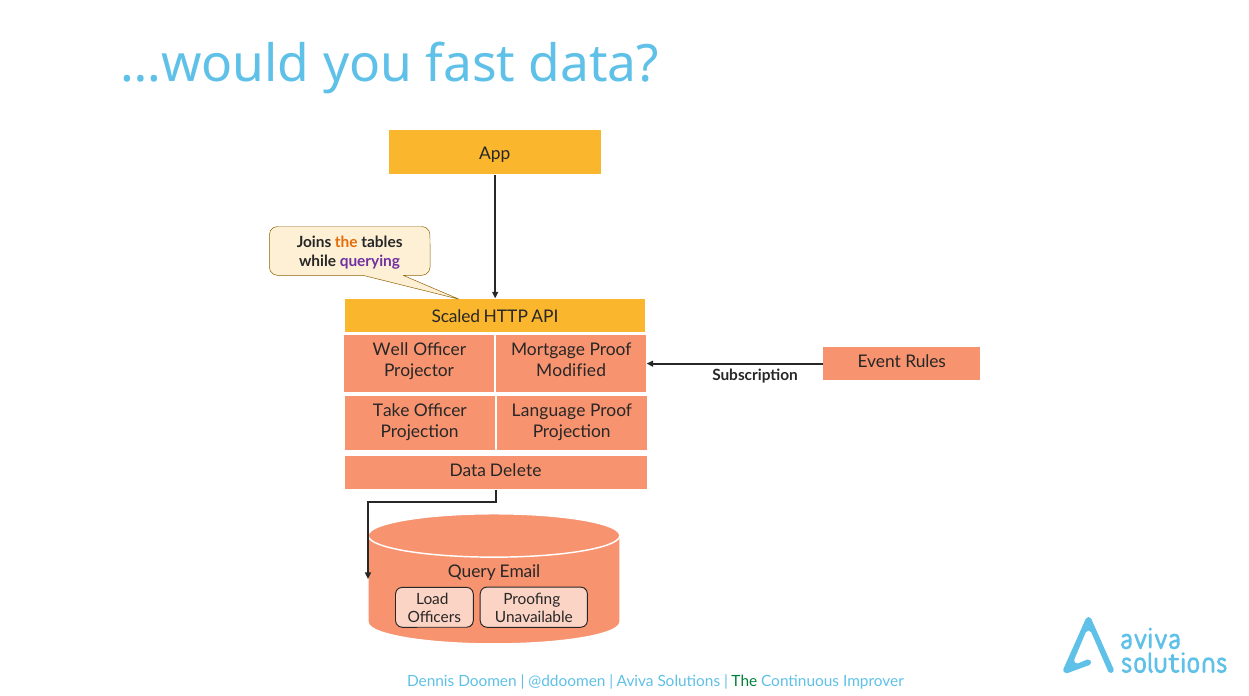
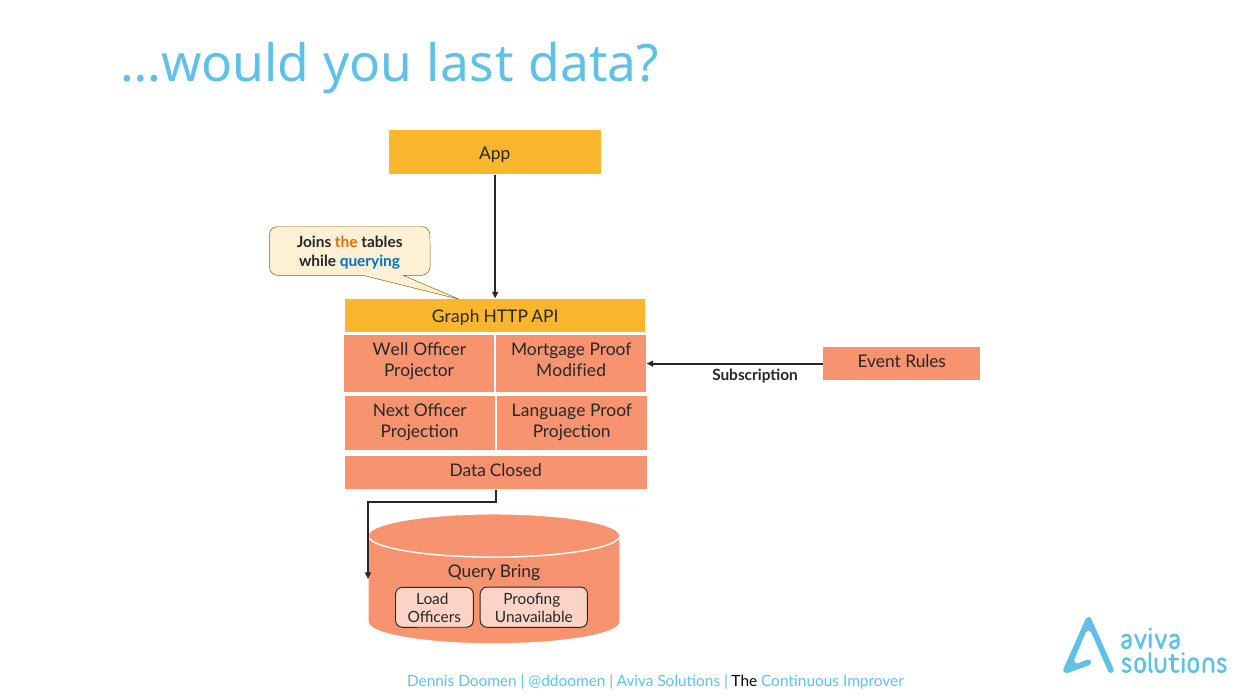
fast: fast -> last (470, 64)
querying colour: purple -> blue (370, 261)
Scaled: Scaled -> Graph (456, 316)
Take: Take -> Next (391, 410)
Delete: Delete -> Closed (516, 470)
Email: Email -> Bring (520, 572)
The colour: green -> black (744, 681)
